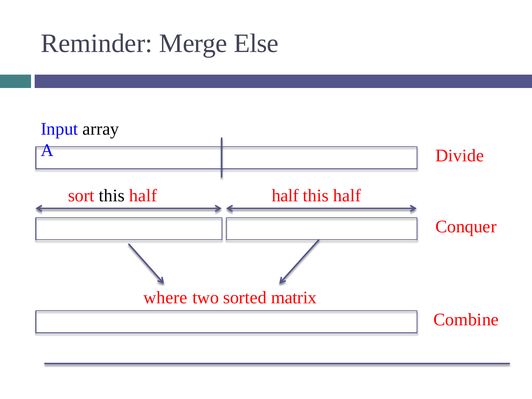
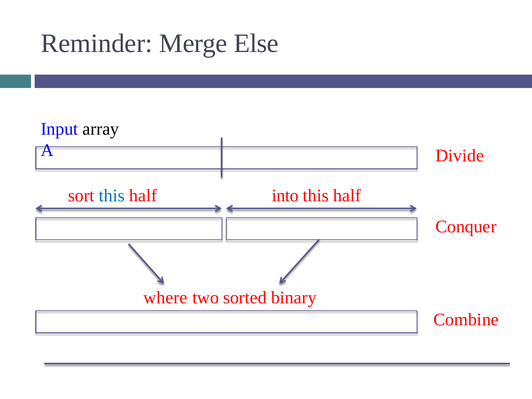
this colour: black -> blue (112, 196)
half half: half -> into (285, 196)
matrix: matrix -> binary (294, 298)
